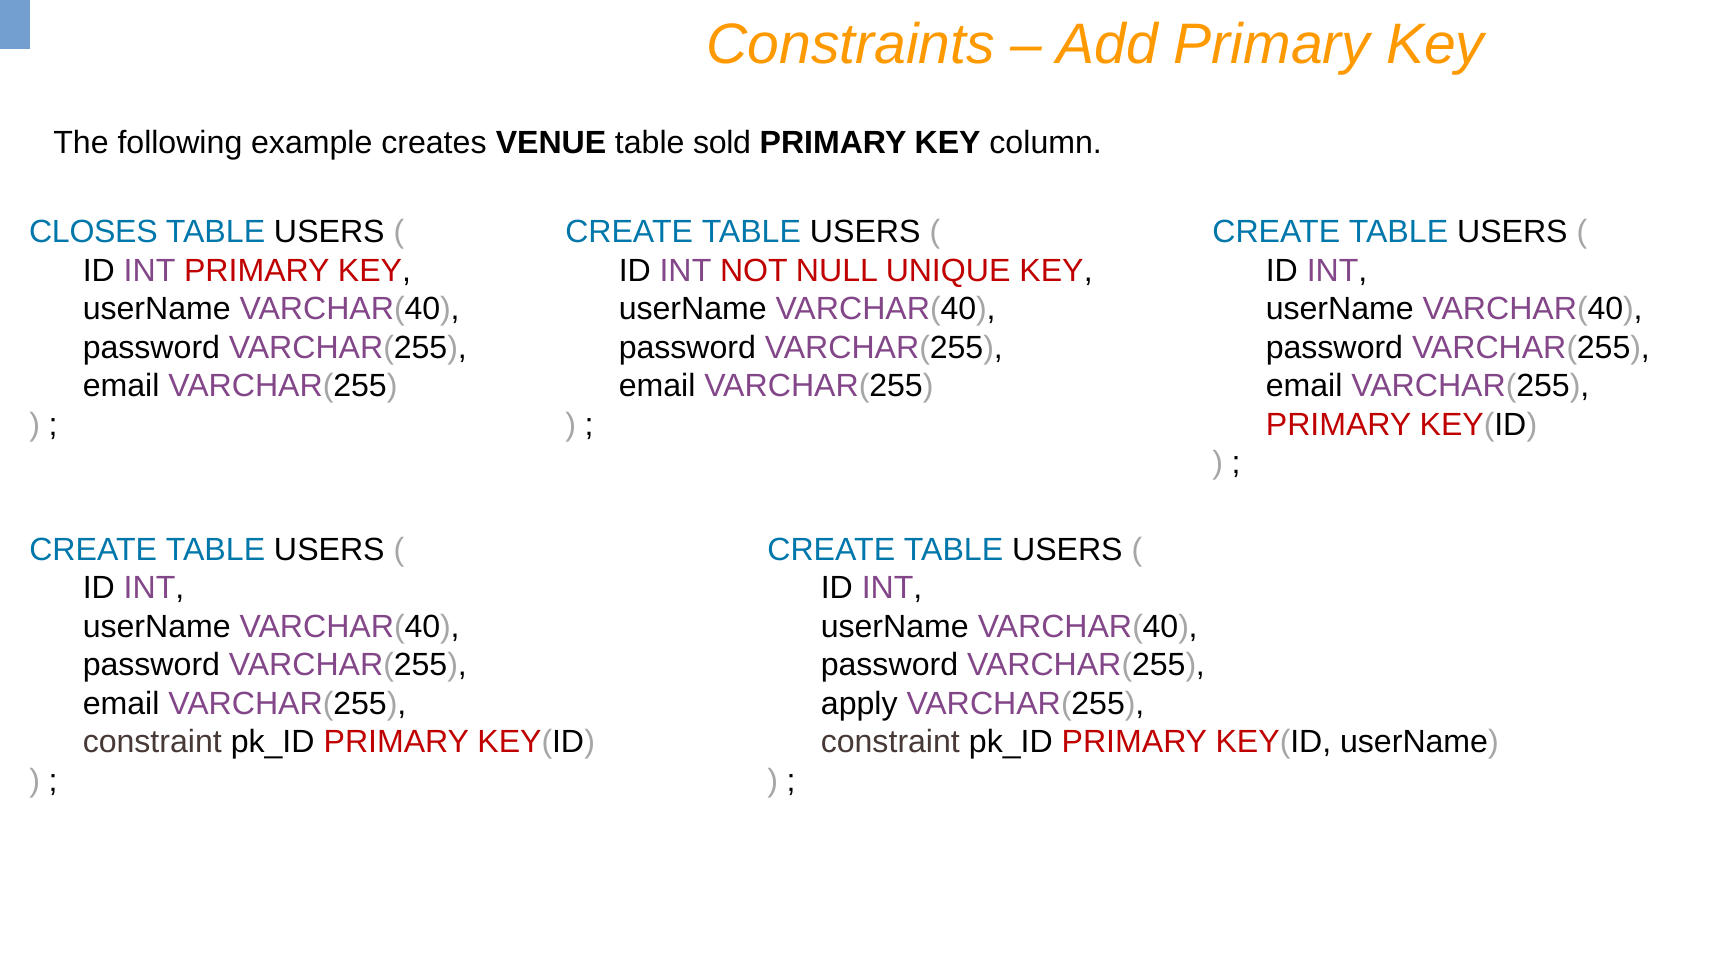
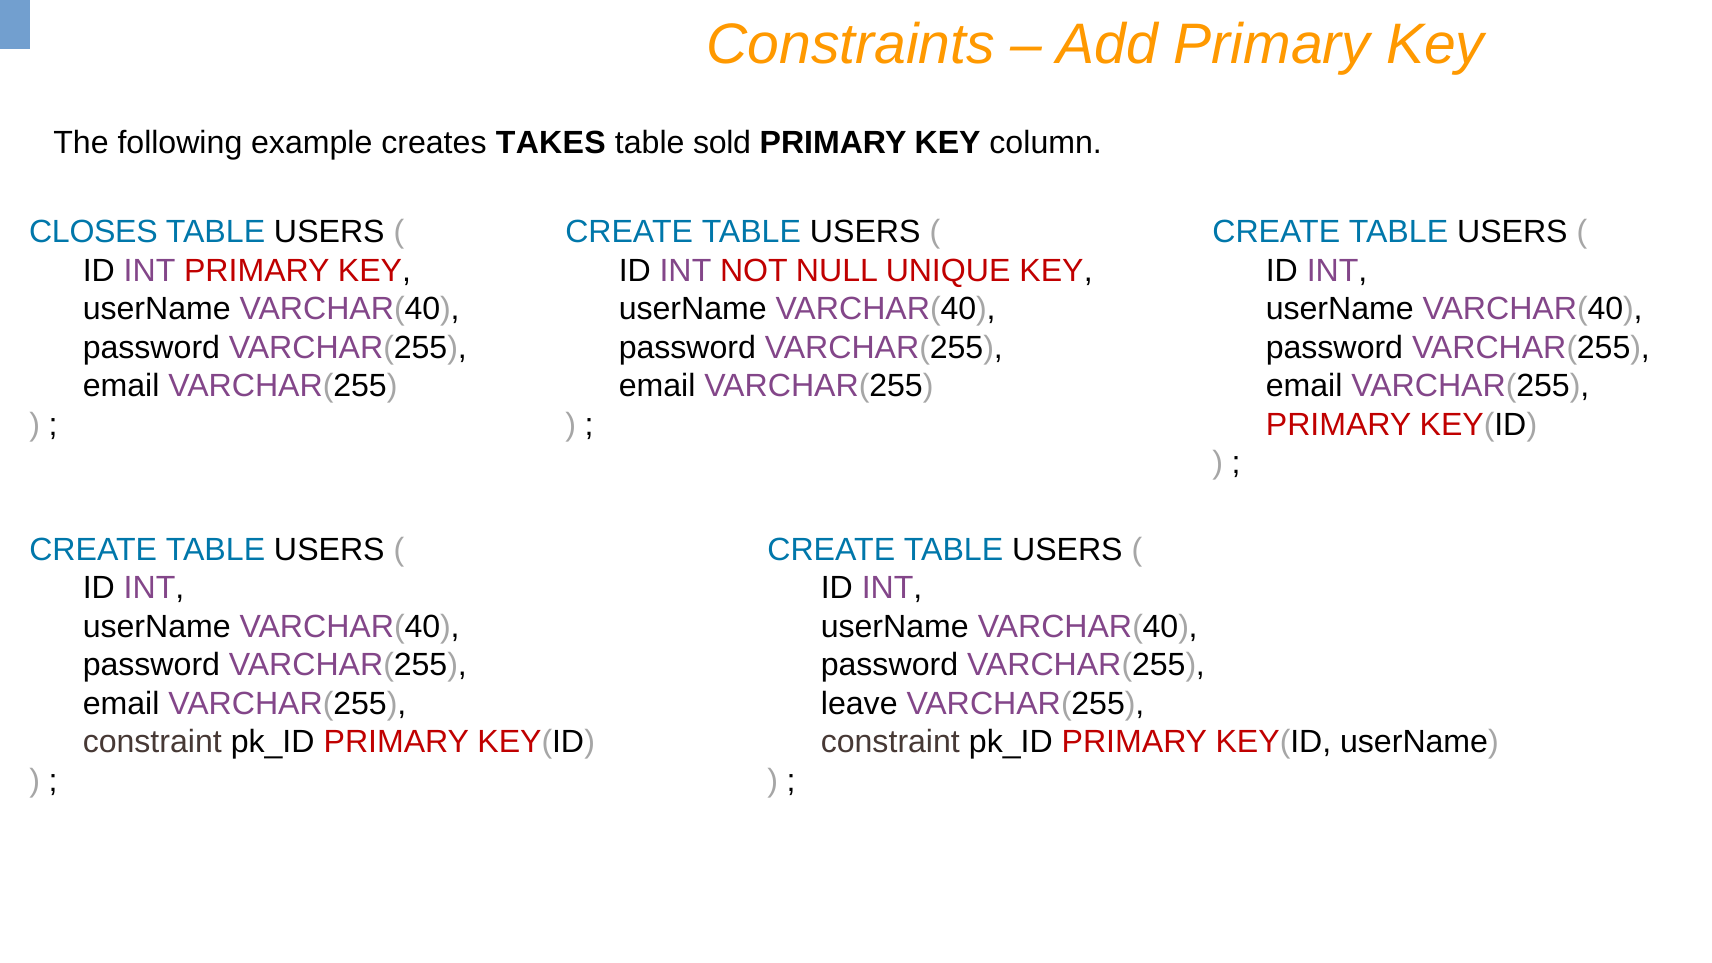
VENUE: VENUE -> TAKES (551, 143)
apply: apply -> leave (859, 704)
